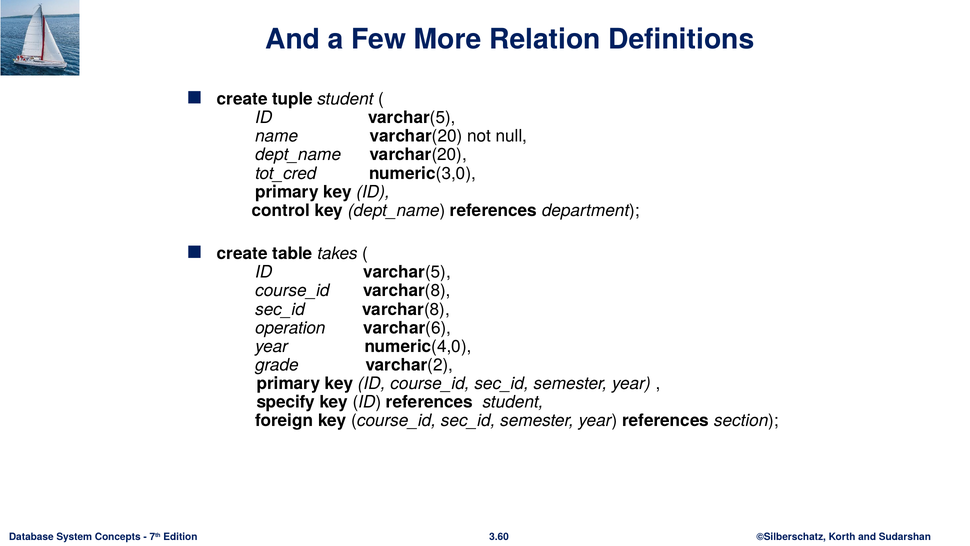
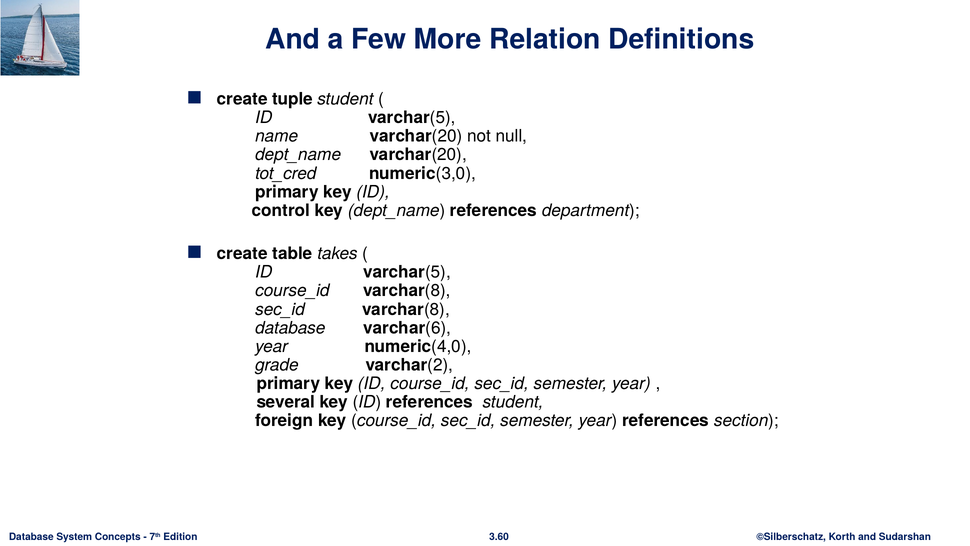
operation: operation -> database (290, 328)
specify: specify -> several (286, 402)
